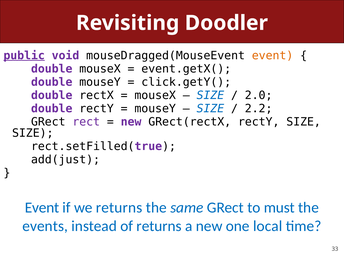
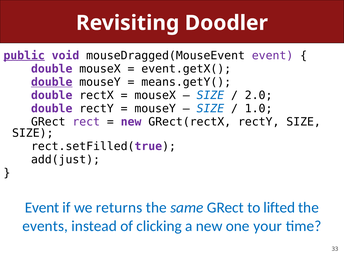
event colour: orange -> purple (273, 55)
double underline: none -> present (52, 82)
click.getY(: click.getY( -> means.getY( (186, 82)
2.2: 2.2 -> 1.0 (259, 109)
must: must -> lifted (279, 208)
of returns: returns -> clicking (159, 226)
local: local -> your (268, 226)
